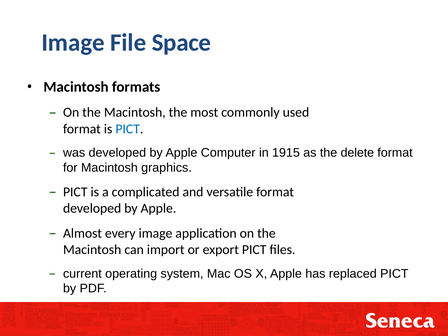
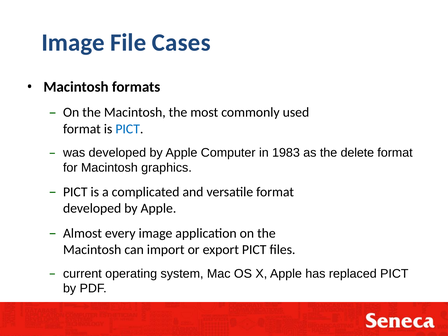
Space: Space -> Cases (181, 43)
1915: 1915 -> 1983 (286, 153)
